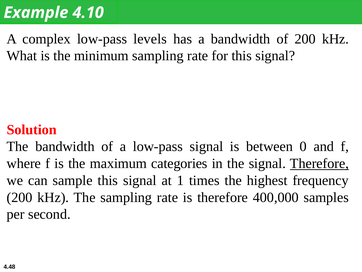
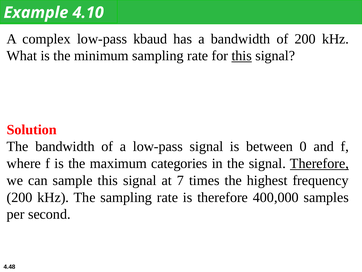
levels: levels -> kbaud (150, 39)
this underline: none -> present (242, 56)
1: 1 -> 7 (180, 180)
